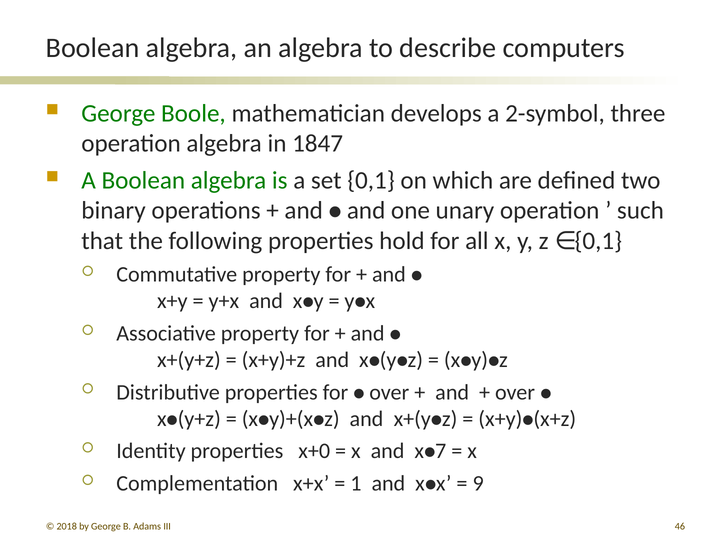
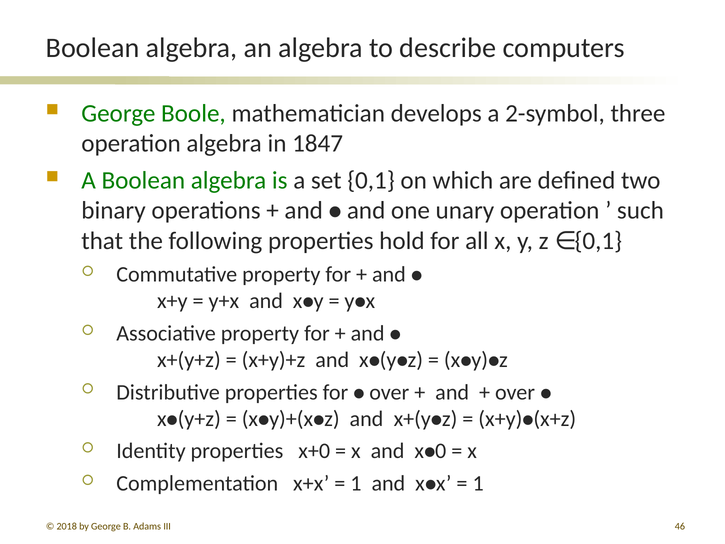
7: 7 -> 0 (441, 451)
9: 9 -> 1 (478, 483)
